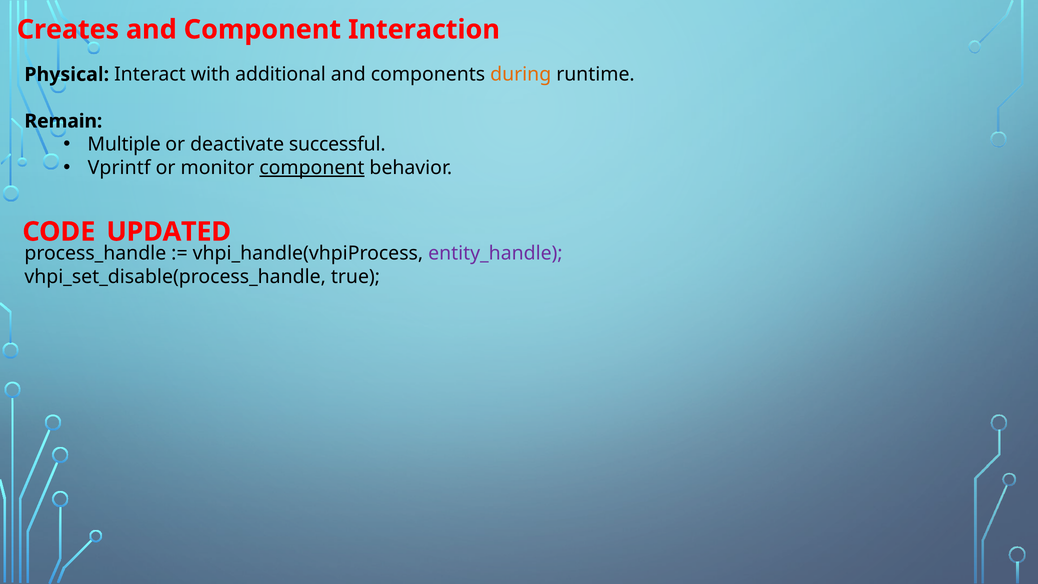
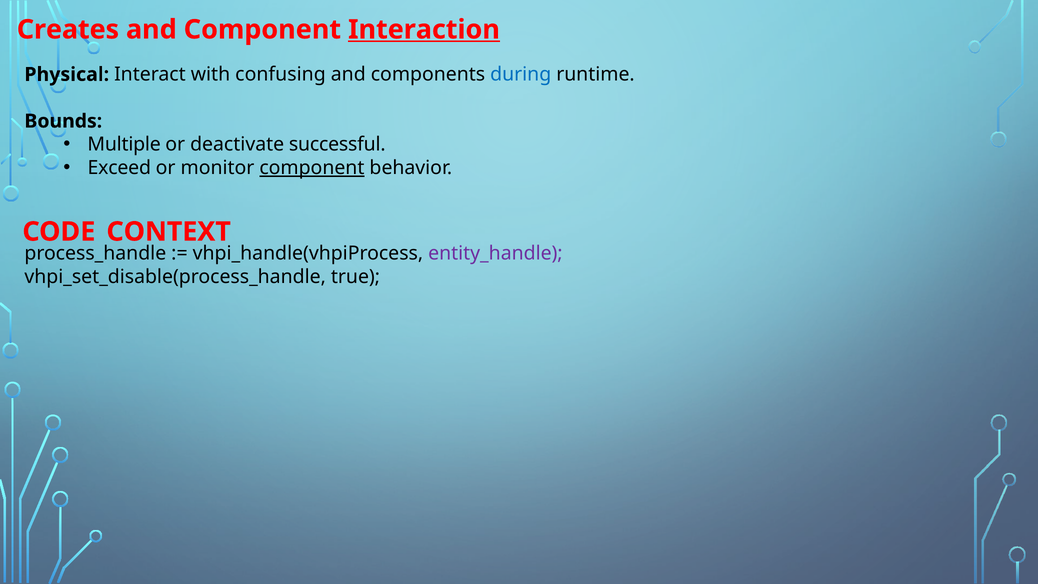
Interaction underline: none -> present (424, 30)
additional: additional -> confusing (280, 74)
during colour: orange -> blue (521, 74)
Remain: Remain -> Bounds (63, 121)
Vprintf: Vprintf -> Exceed (119, 168)
UPDATED: UPDATED -> CONTEXT (169, 232)
